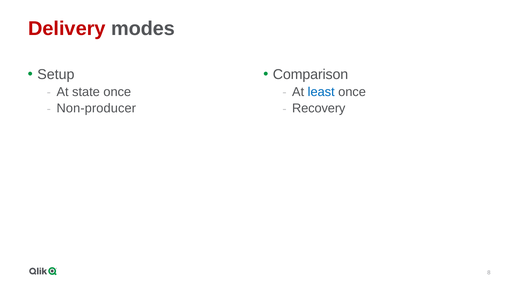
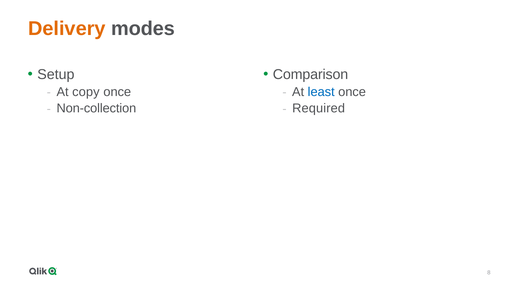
Delivery colour: red -> orange (67, 29)
state: state -> copy (86, 92)
Non-producer: Non-producer -> Non-collection (96, 108)
Recovery: Recovery -> Required (319, 108)
